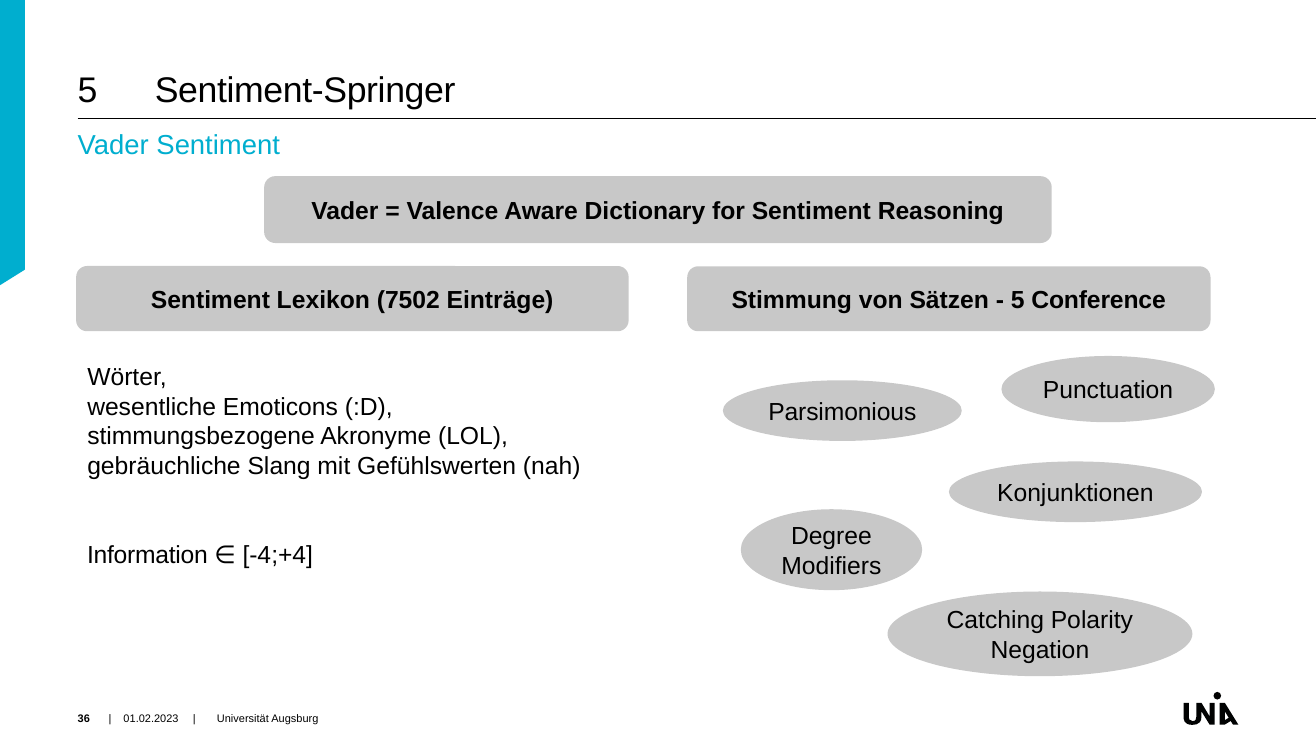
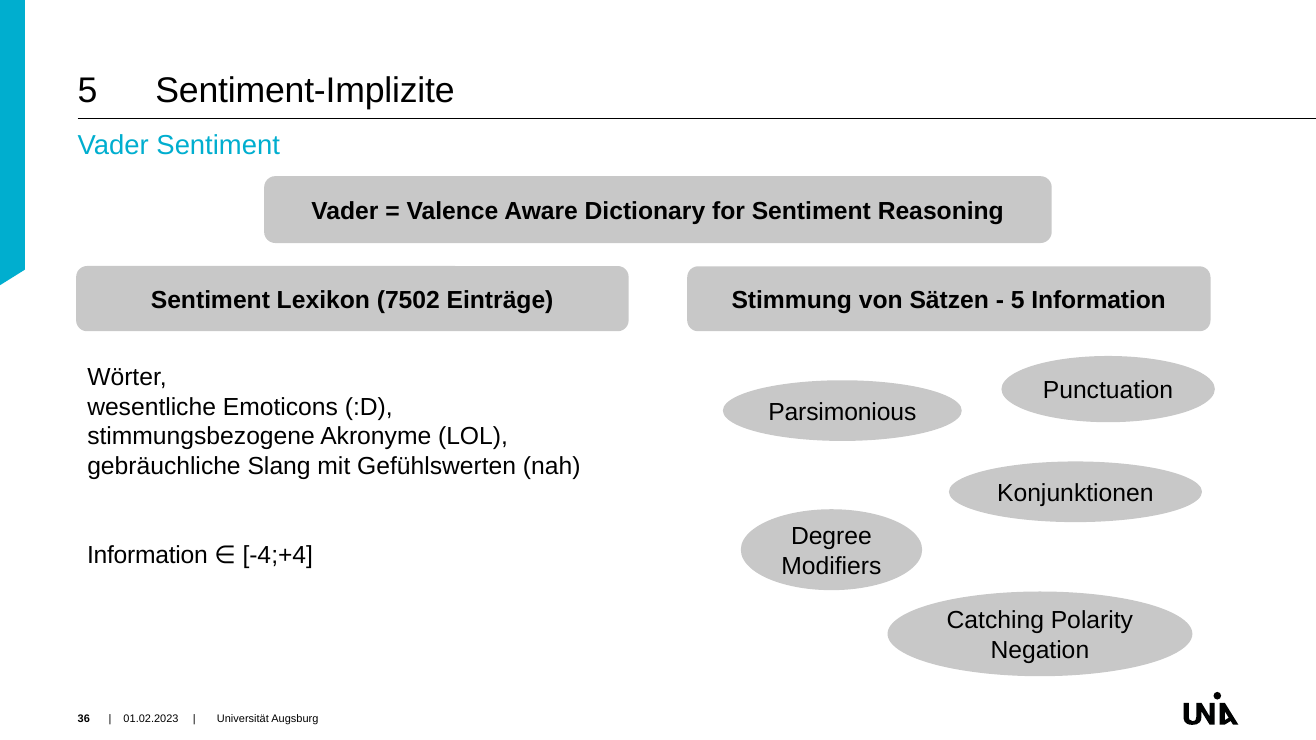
Sentiment-Springer: Sentiment-Springer -> Sentiment-Implizite (305, 90)
5 Conference: Conference -> Information (1099, 301)
